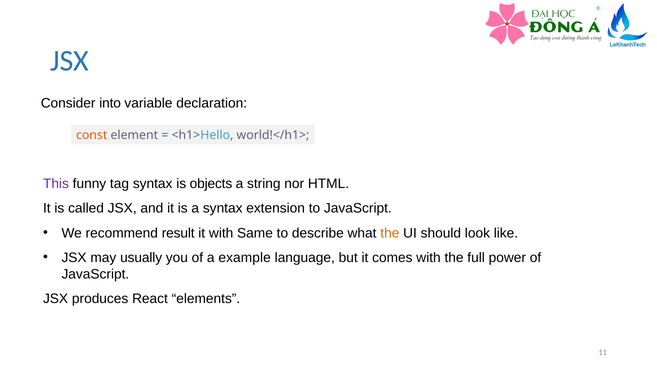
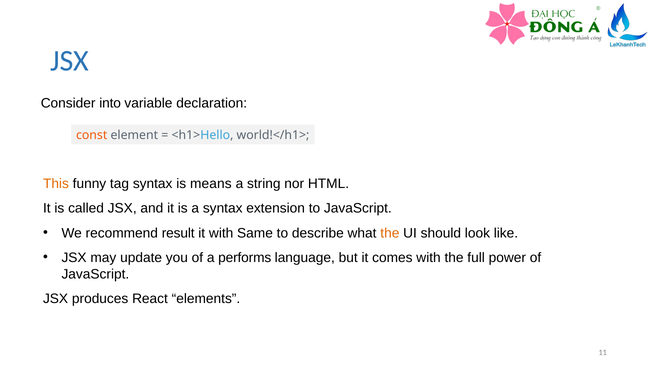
This colour: purple -> orange (56, 184)
objects: objects -> means (211, 184)
usually: usually -> update (141, 258)
example: example -> performs (245, 258)
